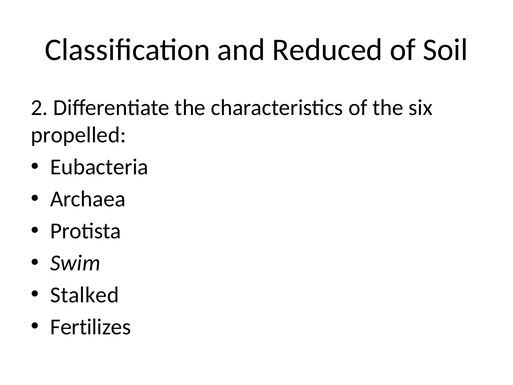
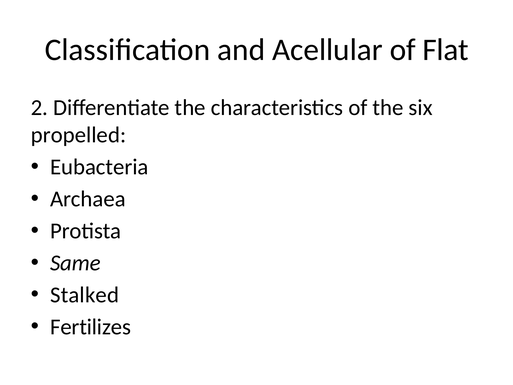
Reduced: Reduced -> Acellular (327, 50)
Soil: Soil -> Flat (446, 50)
Swim: Swim -> Same (75, 263)
